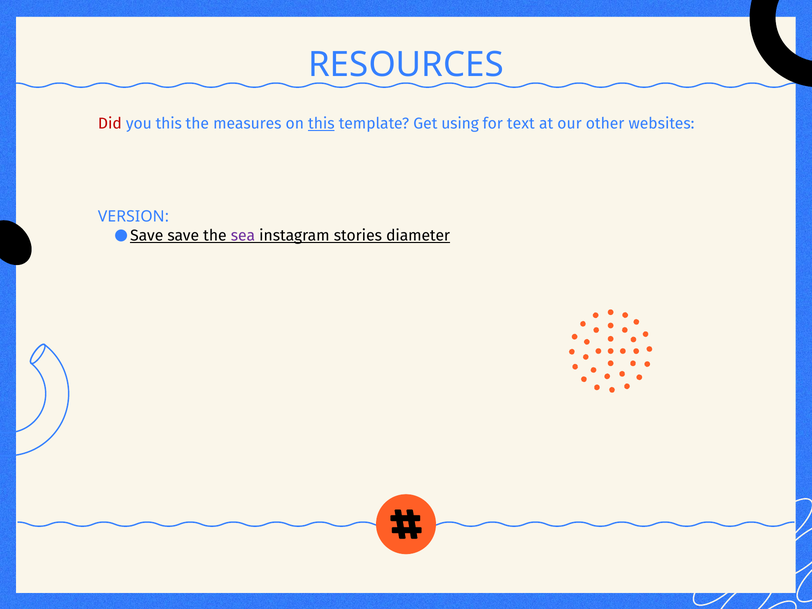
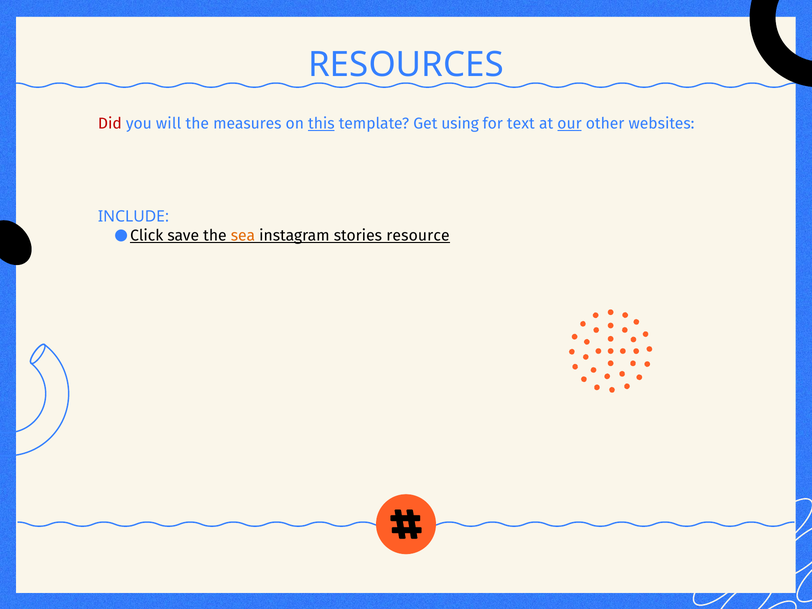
you this: this -> will (169, 124)
our underline: none -> present (570, 124)
VERSION: VERSION -> INCLUDE (134, 217)
Save: Save -> Click (147, 236)
sea colour: purple -> orange (243, 236)
diameter: diameter -> resource (418, 236)
